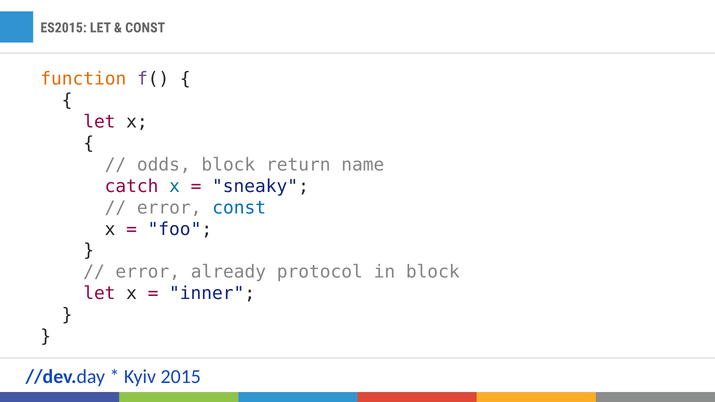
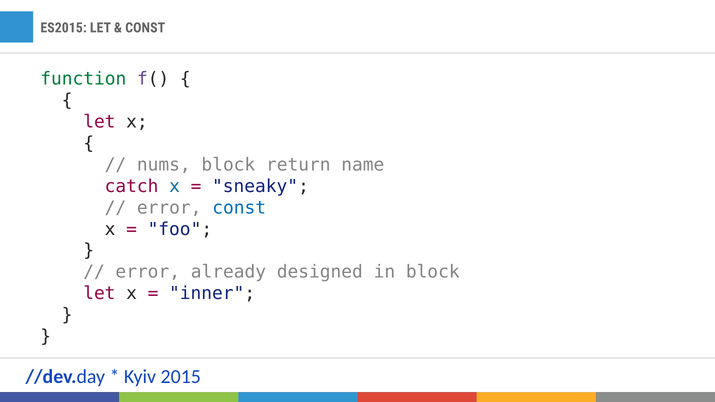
function colour: orange -> green (83, 79)
odds: odds -> nums (164, 165)
protocol: protocol -> designed (320, 272)
